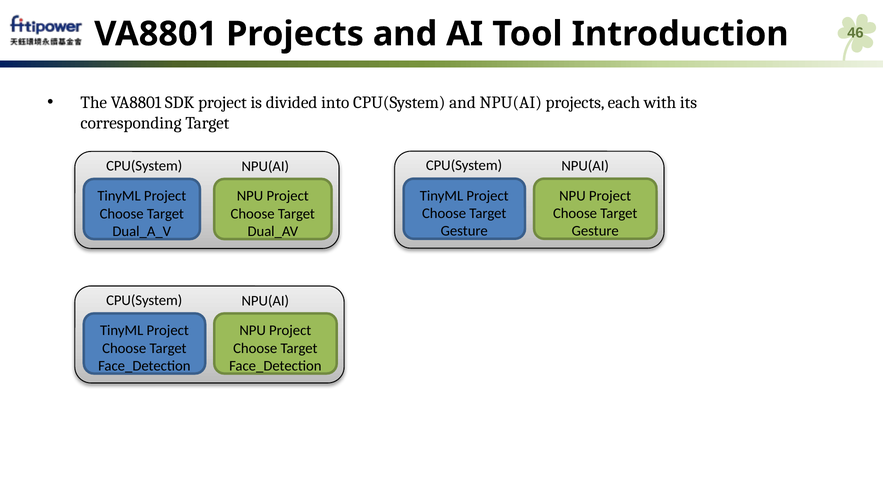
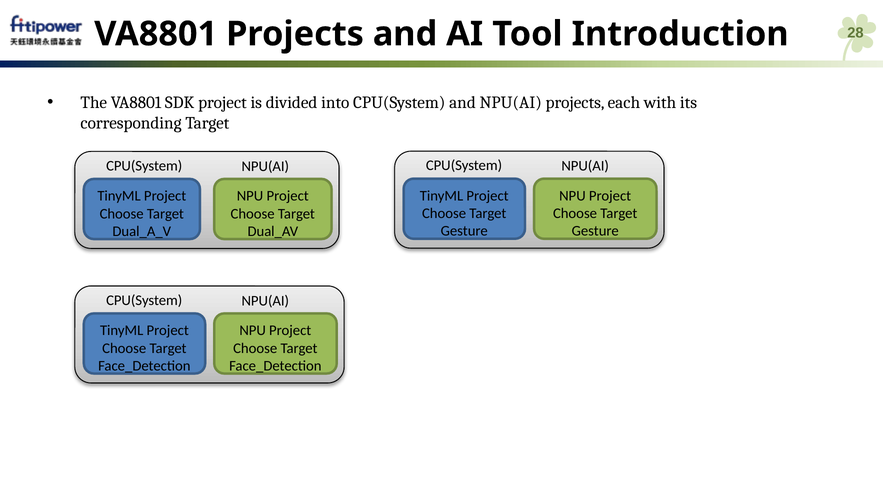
46: 46 -> 28 (856, 33)
